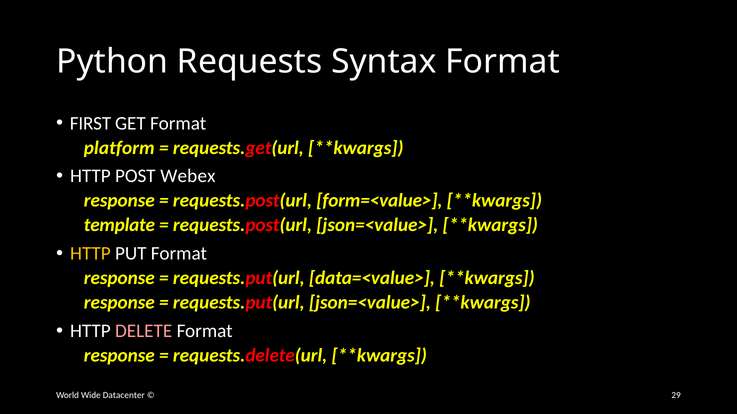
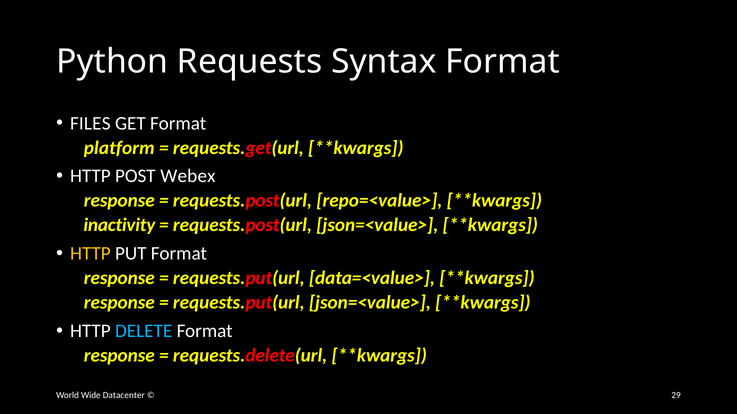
FIRST: FIRST -> FILES (90, 123)
form=<value>: form=<value> -> repo=<value> (379, 201)
template: template -> inactivity (119, 225)
DELETE colour: pink -> light blue (144, 331)
